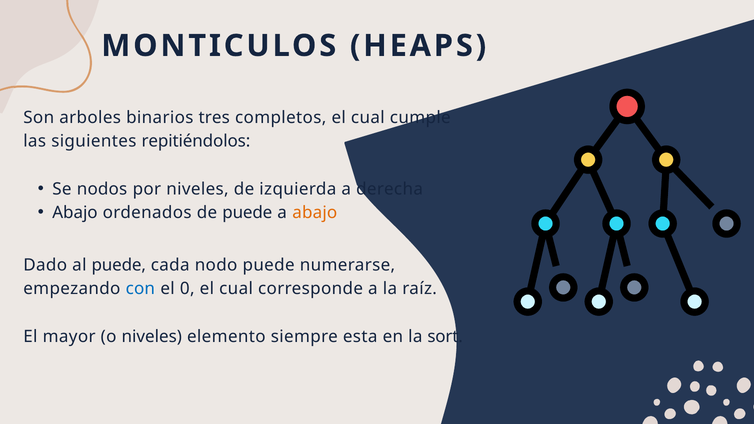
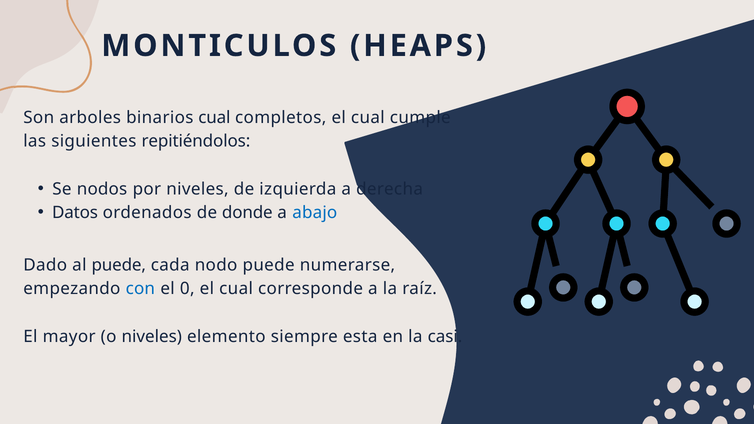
binarios tres: tres -> cual (214, 117)
Abajo: Abajo -> Datos (75, 213)
de puede: puede -> donde (247, 213)
abajo colour: orange -> blue (315, 213)
sort: sort -> casi (445, 337)
